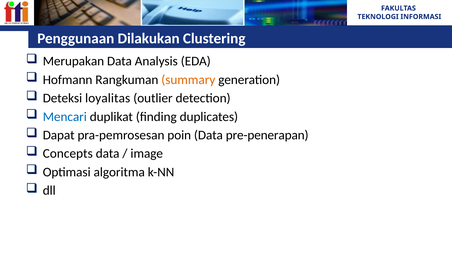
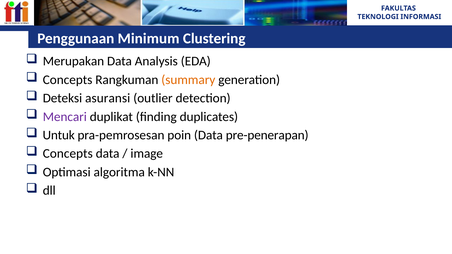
Dilakukan: Dilakukan -> Minimum (149, 39)
Hofmann: Hofmann -> Concepts (68, 80)
loyalitas: loyalitas -> asuransi (108, 98)
Mencari colour: blue -> purple (65, 117)
Dapat: Dapat -> Untuk (59, 135)
